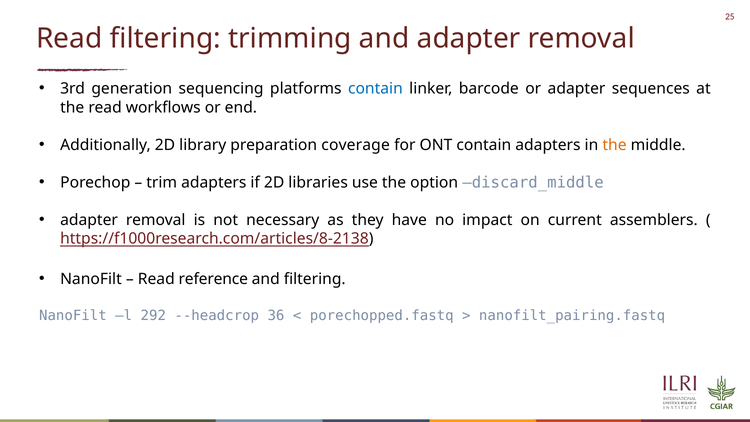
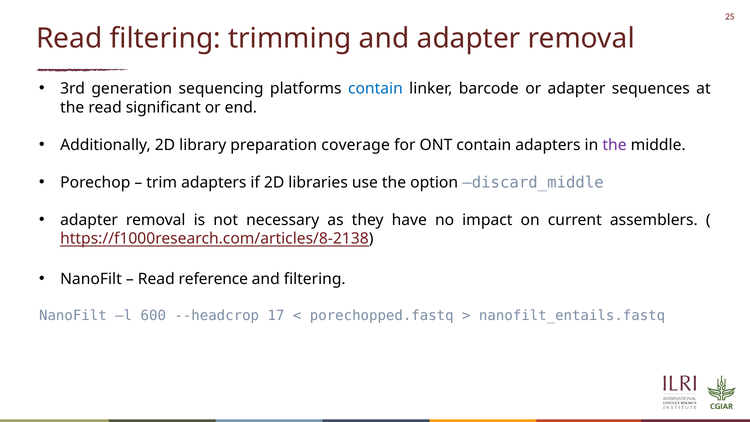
workflows: workflows -> significant (163, 107)
the colour: orange -> purple (615, 145)
292: 292 -> 600 (153, 315)
36: 36 -> 17 (276, 315)
nanofilt_pairing.fastq: nanofilt_pairing.fastq -> nanofilt_entails.fastq (572, 315)
